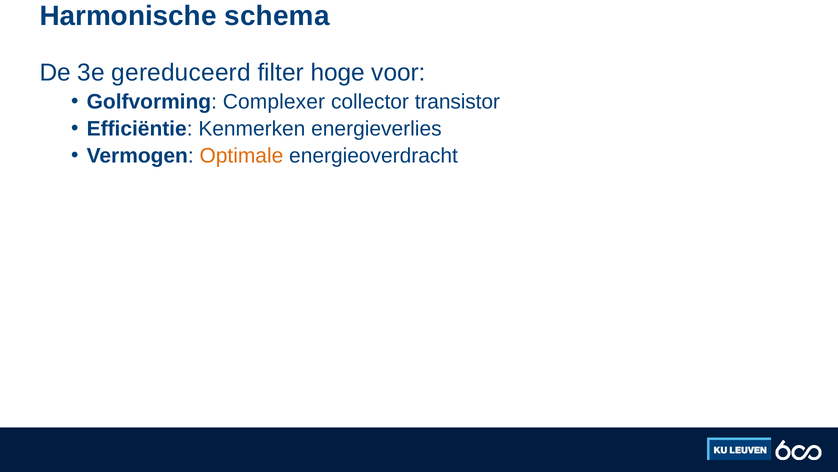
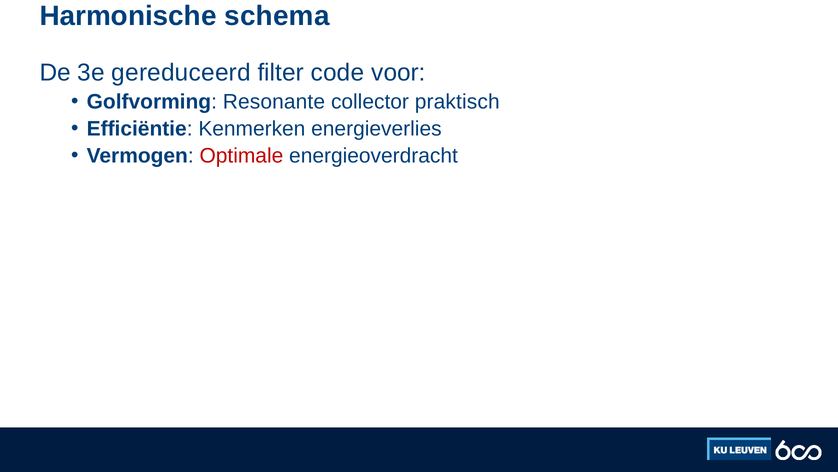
hoge: hoge -> code (338, 73)
Complexer: Complexer -> Resonante (274, 102)
transistor: transistor -> praktisch (457, 102)
Optimale colour: orange -> red (241, 156)
